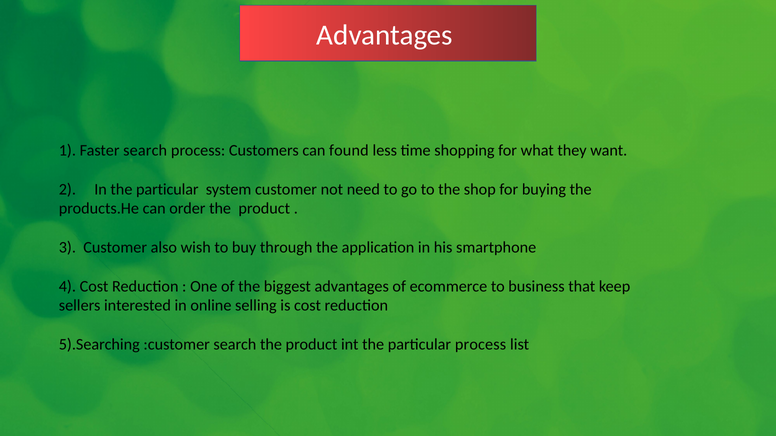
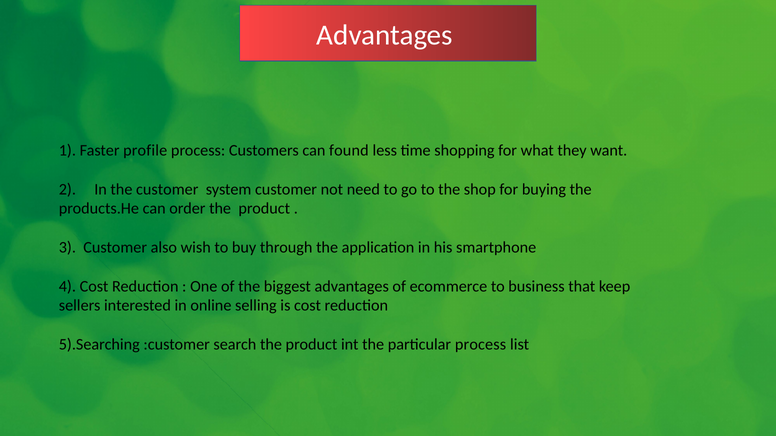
Faster search: search -> profile (145, 151)
In the particular: particular -> customer (167, 189)
